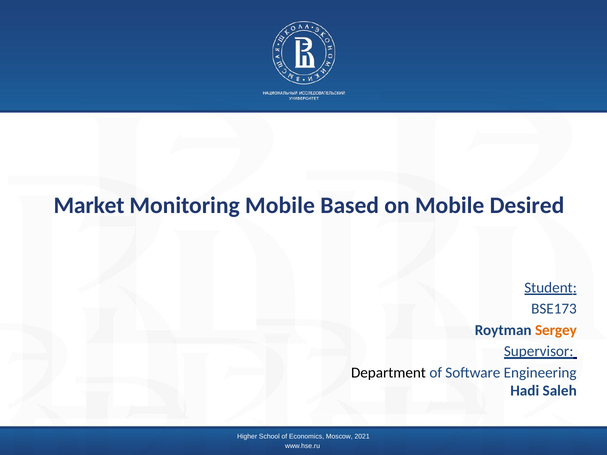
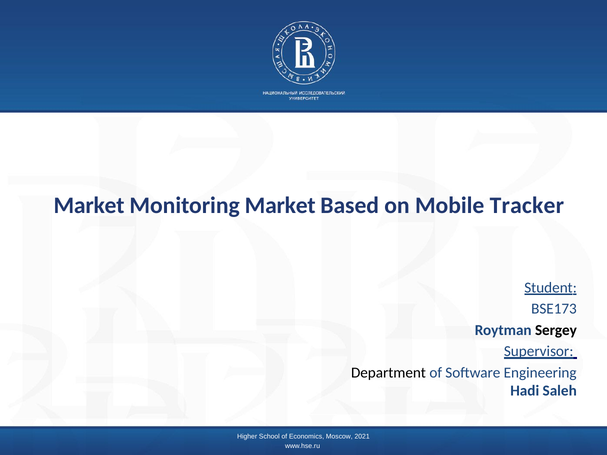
Monitoring Mobile: Mobile -> Market (280, 206)
Desired: Desired -> Tracker (527, 206)
Sergey colour: orange -> black (556, 330)
